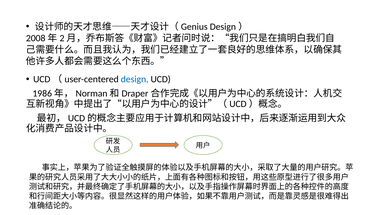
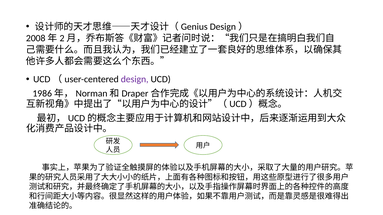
design colour: blue -> purple (135, 79)
